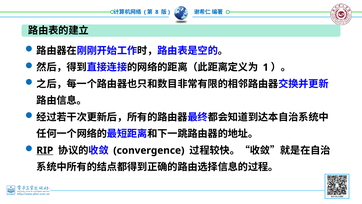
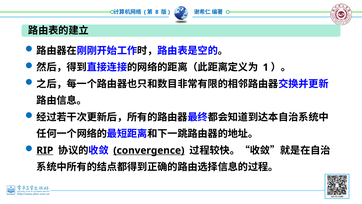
convergence underline: none -> present (149, 150)
